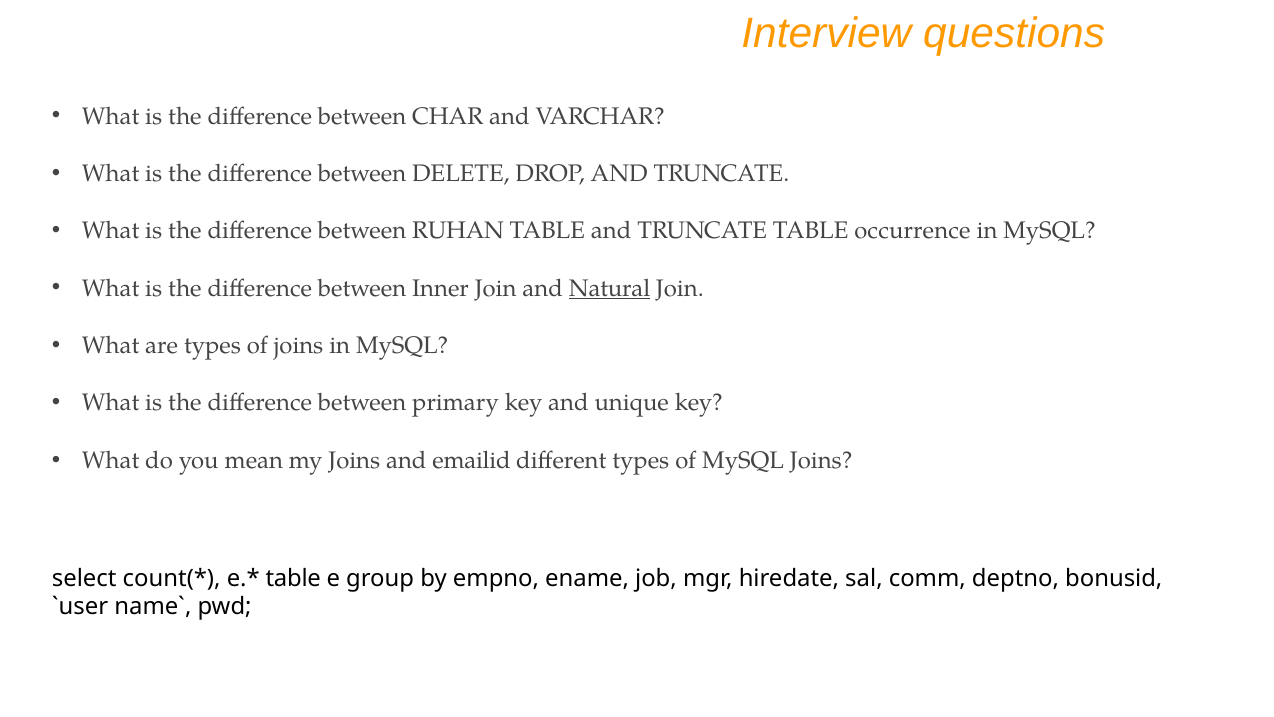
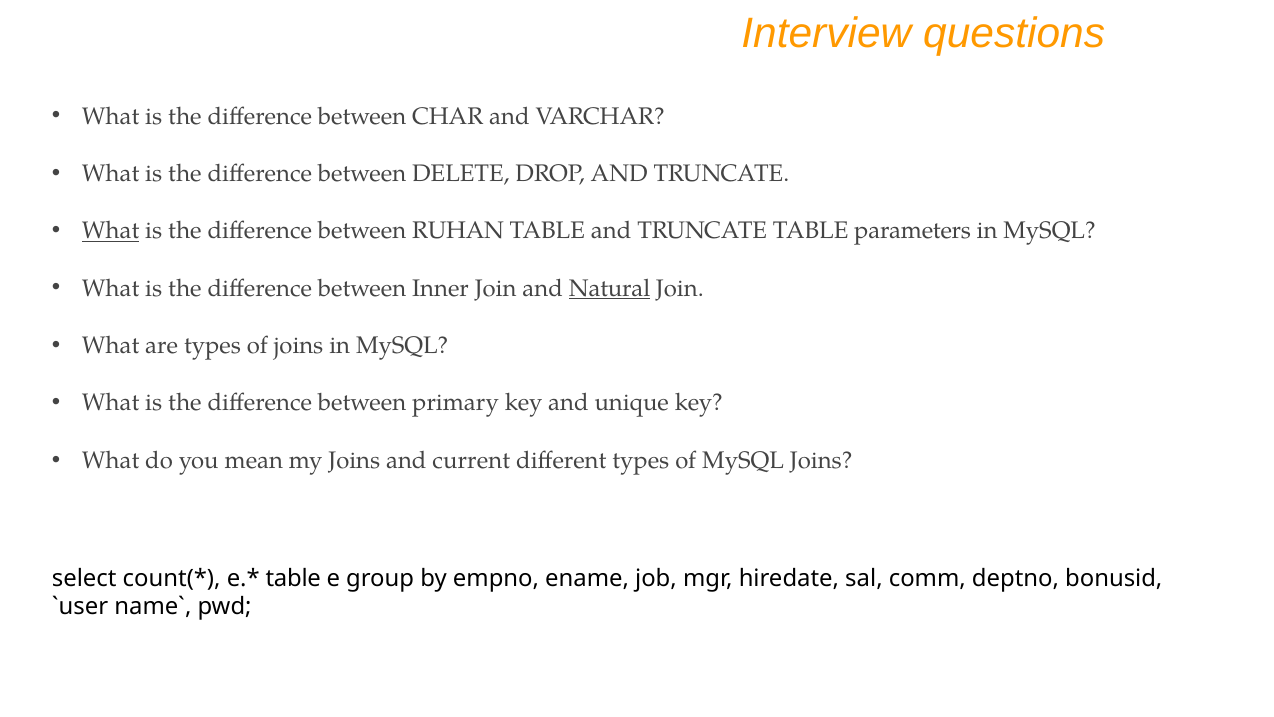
What underline: none -> present (111, 231)
occurrence: occurrence -> parameters (913, 231)
emailid: emailid -> current (471, 460)
